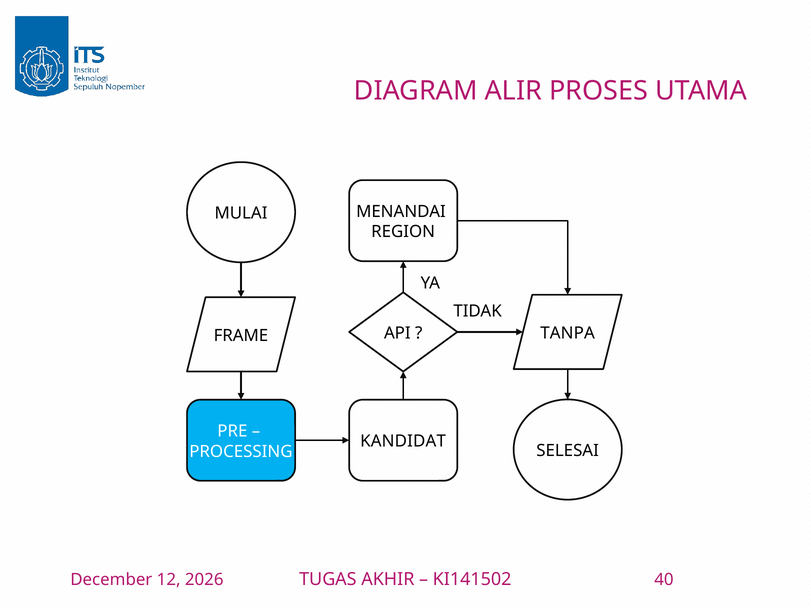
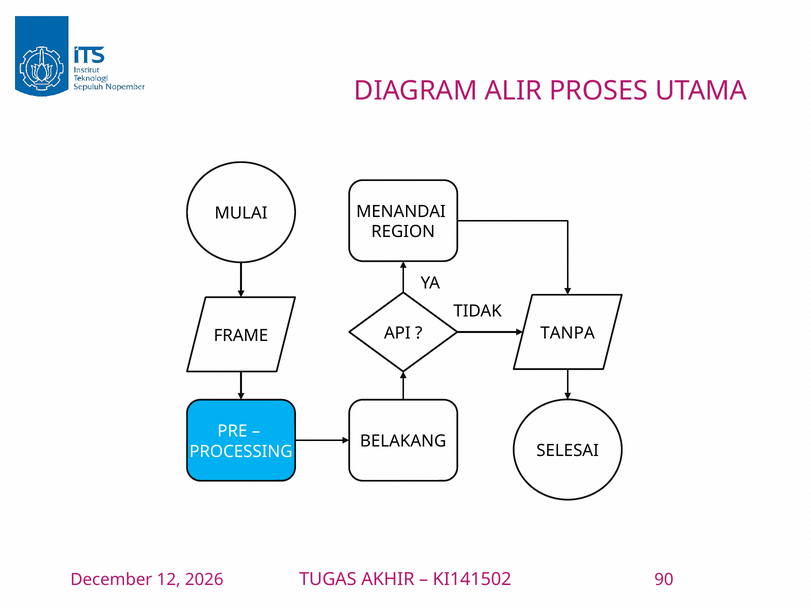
KANDIDAT: KANDIDAT -> BELAKANG (403, 442)
40: 40 -> 90 (664, 580)
